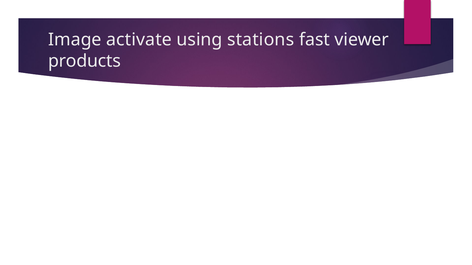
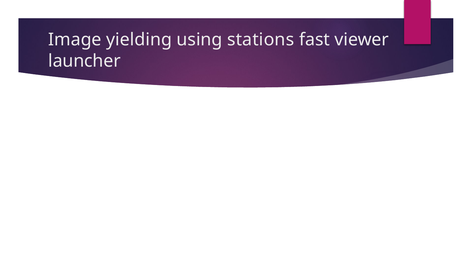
activate: activate -> yielding (139, 40)
products: products -> launcher (84, 61)
